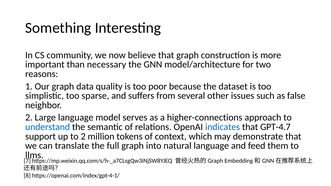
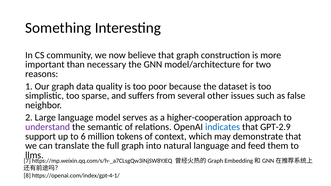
higher-connections: higher-connections -> higher-cooperation (205, 118)
understand colour: blue -> purple (48, 127)
GPT-4.7: GPT-4.7 -> GPT-2.9 (275, 127)
to 2: 2 -> 6 (83, 136)
